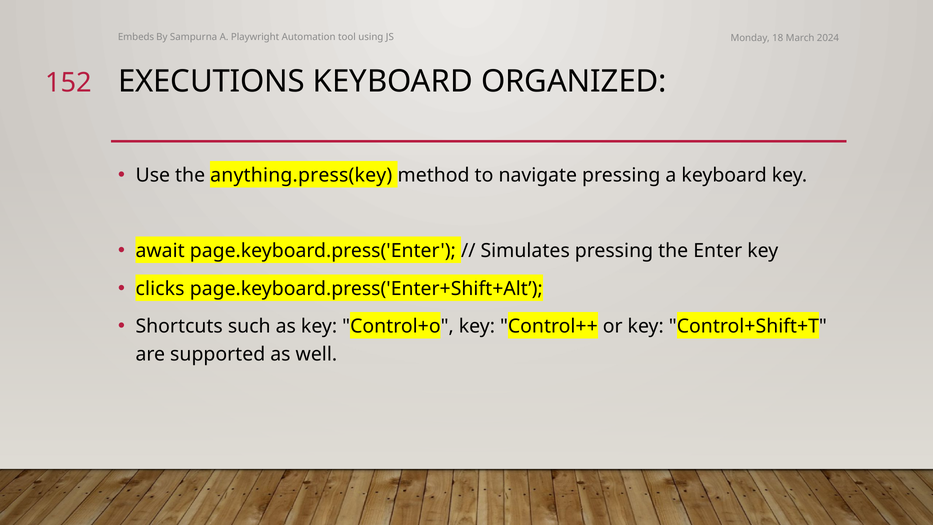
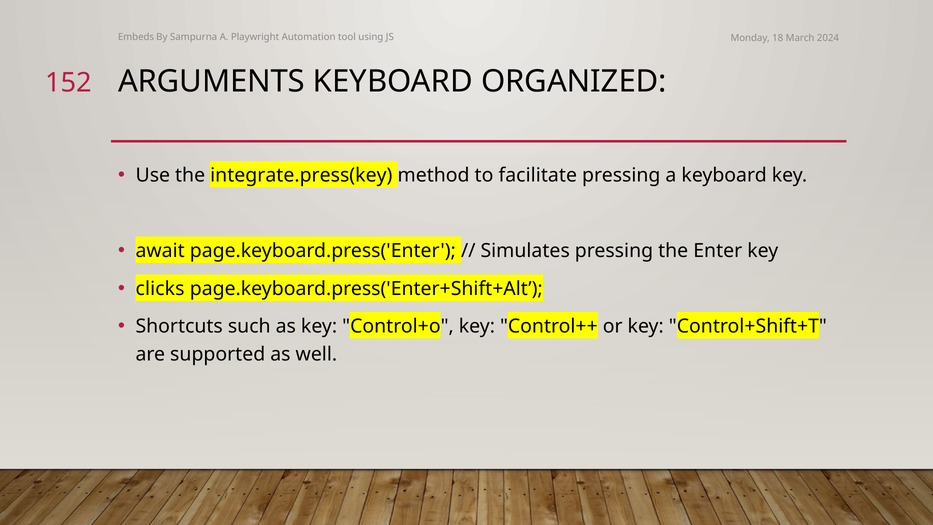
EXECUTIONS: EXECUTIONS -> ARGUMENTS (212, 82)
anything.press(key: anything.press(key -> integrate.press(key (301, 175)
navigate: navigate -> facilitate (538, 175)
